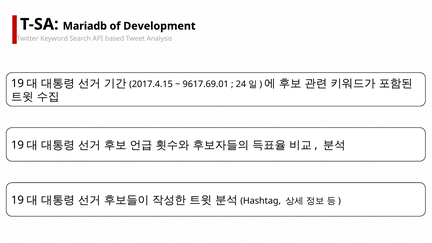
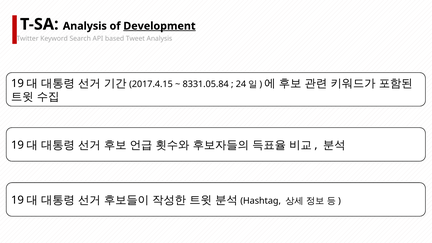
T-SA Mariadb: Mariadb -> Analysis (85, 26)
Development underline: none -> present (159, 26)
9617.69.01: 9617.69.01 -> 8331.05.84 (206, 84)
